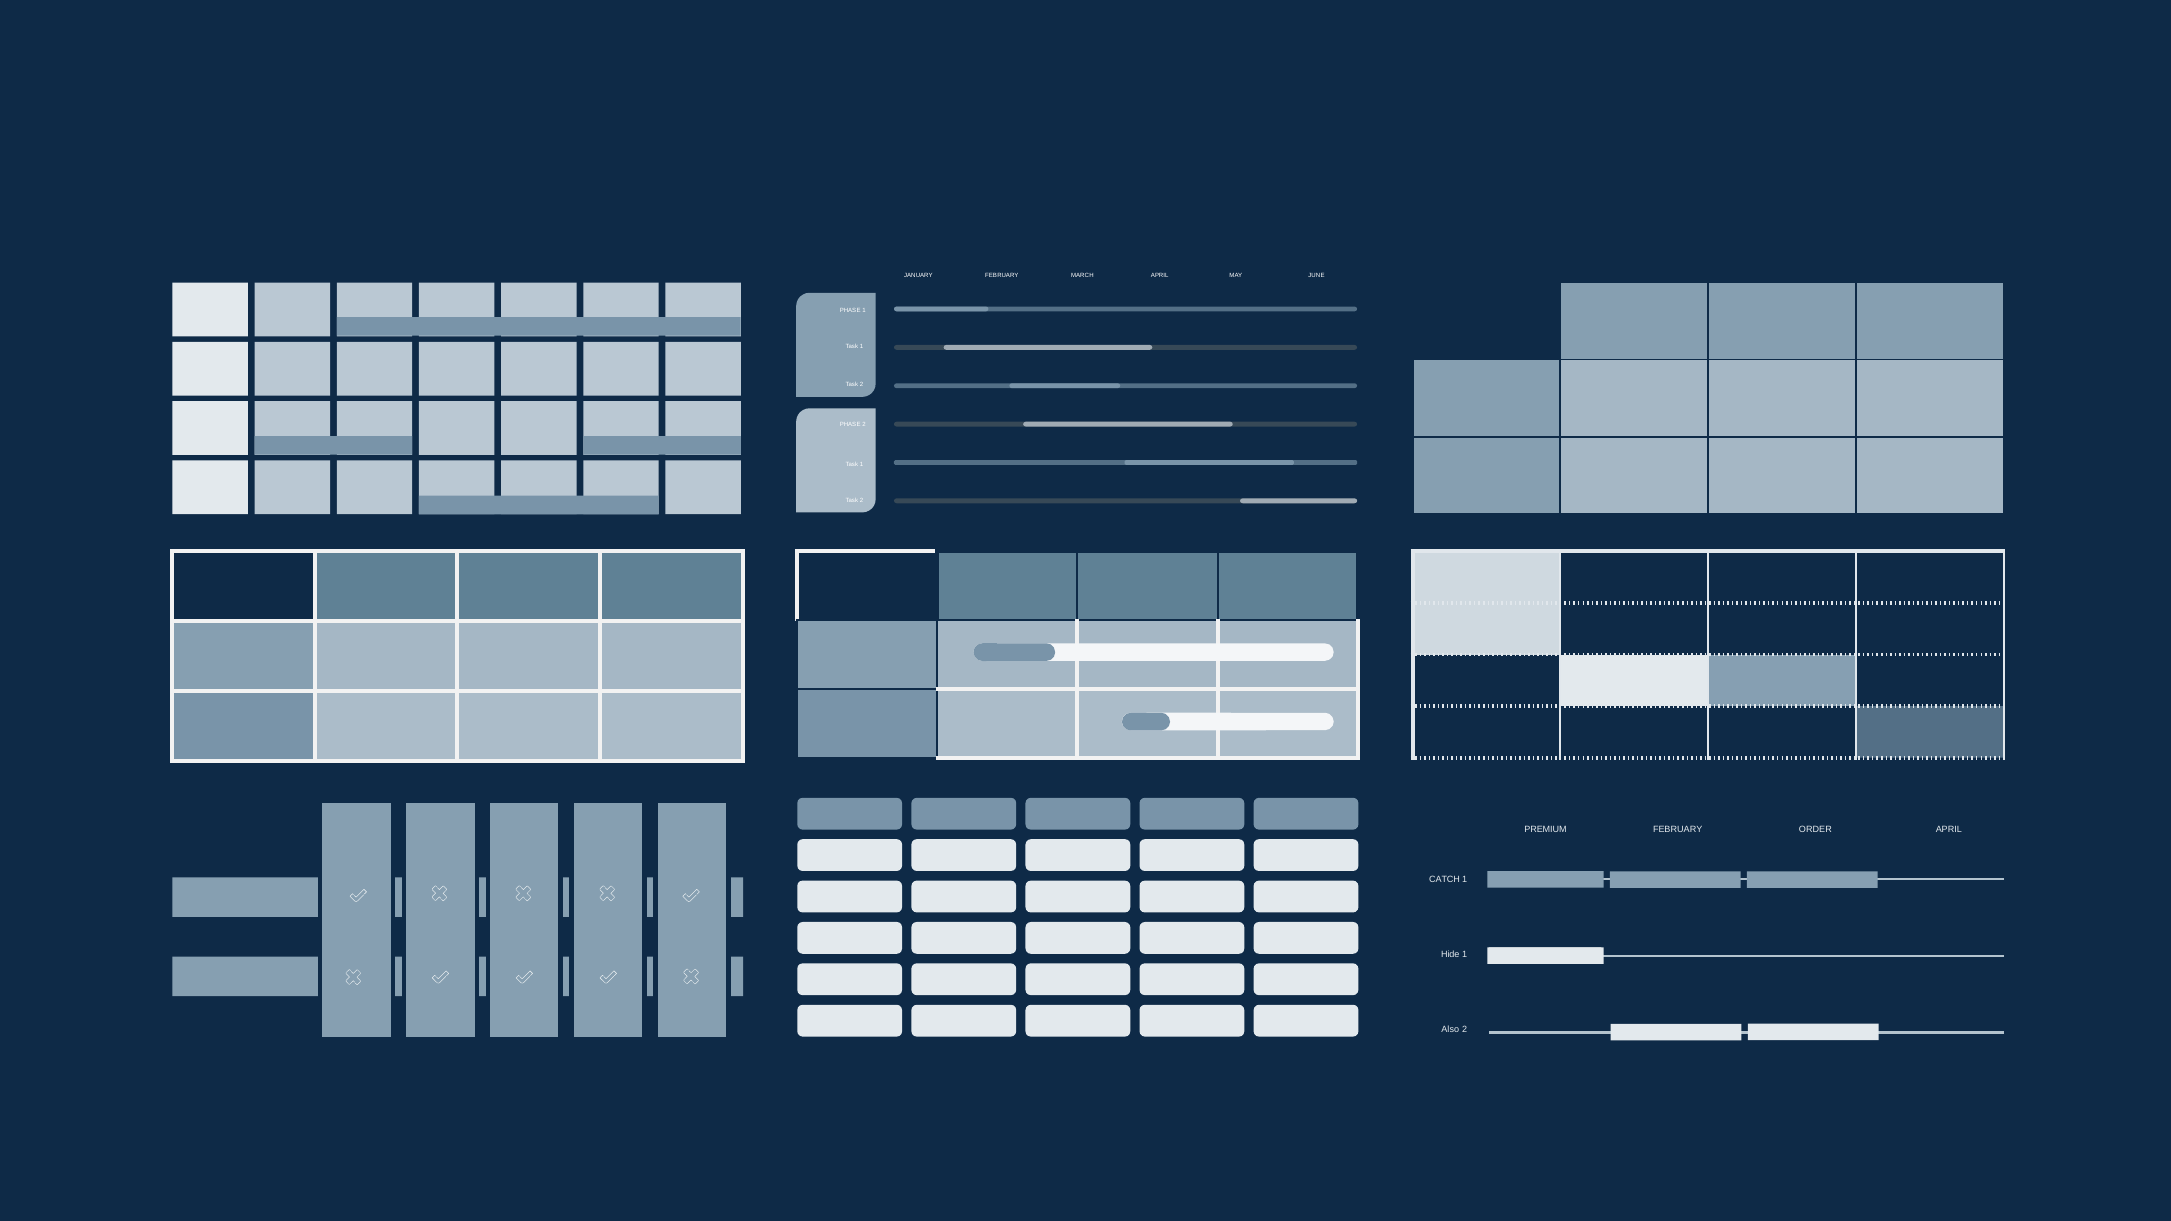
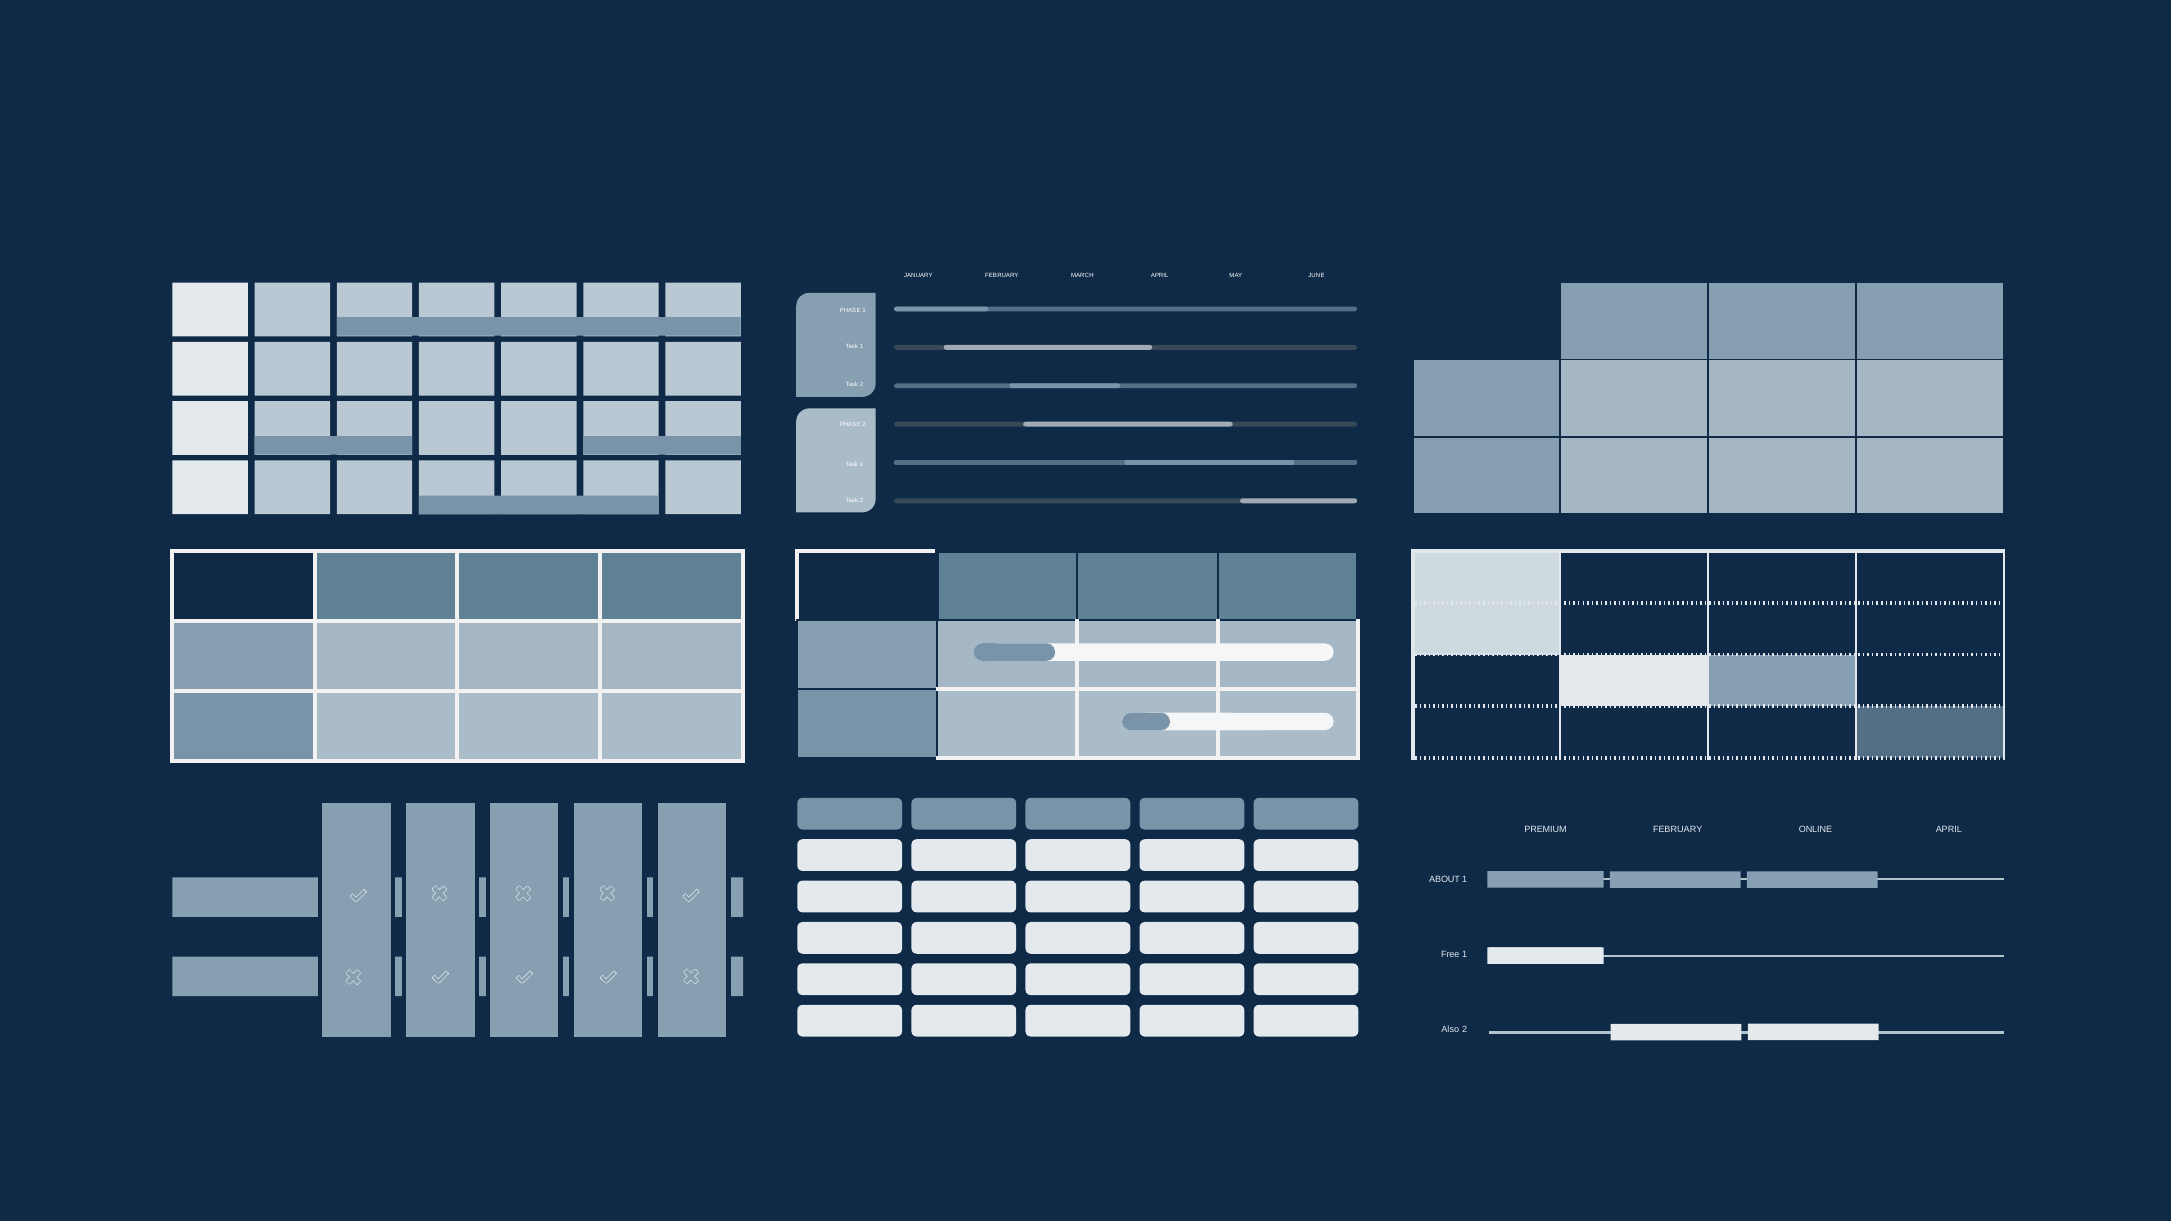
ORDER: ORDER -> ONLINE (1815, 830)
CATCH: CATCH -> ABOUT (1445, 880)
Hide: Hide -> Free (1450, 955)
